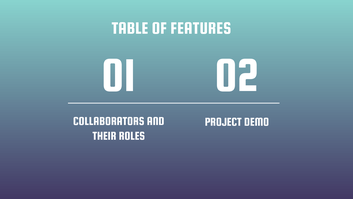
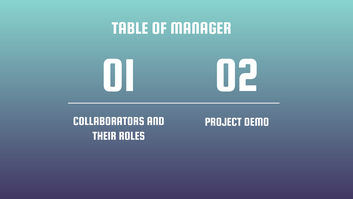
FEATURES: FEATURES -> MANAGER (201, 28)
